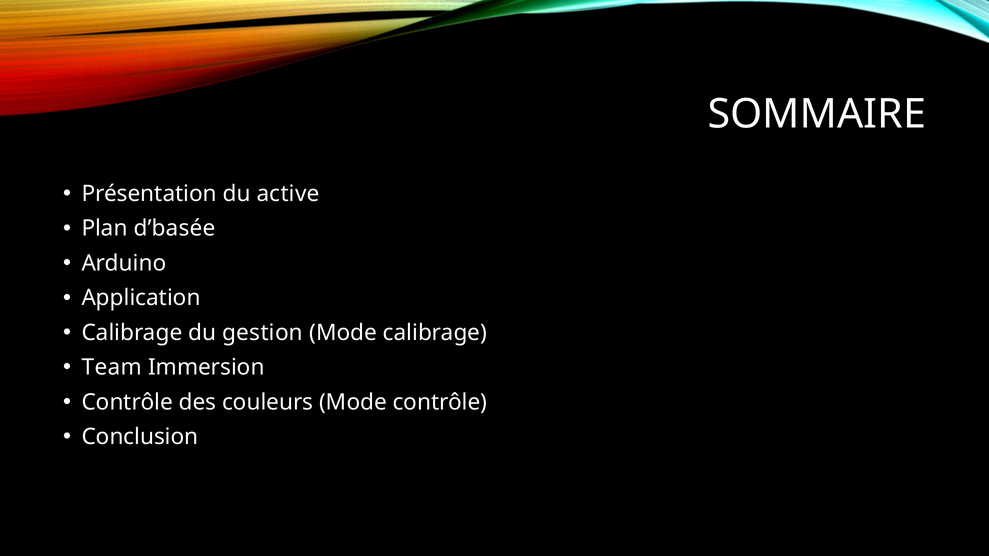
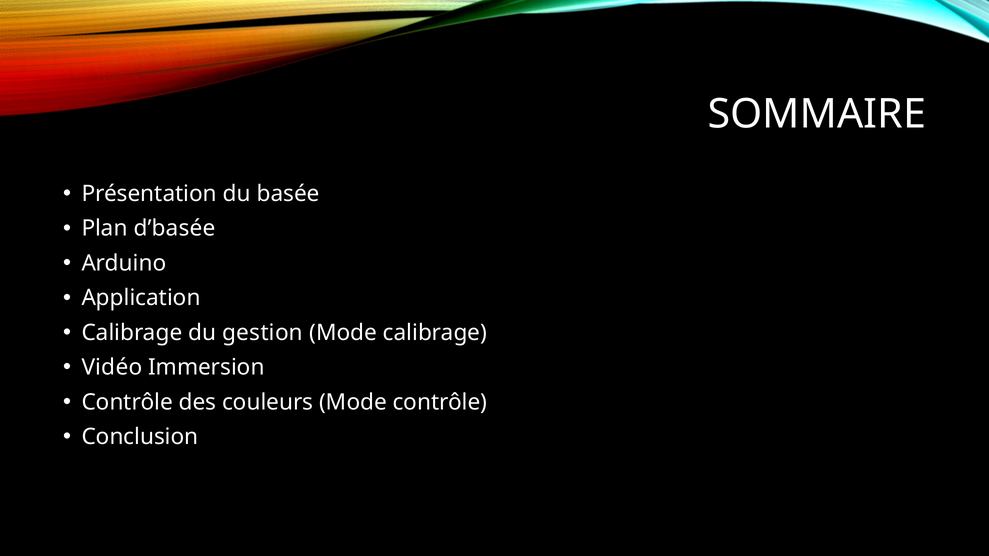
active: active -> basée (288, 194)
Team: Team -> Vidéo (112, 368)
